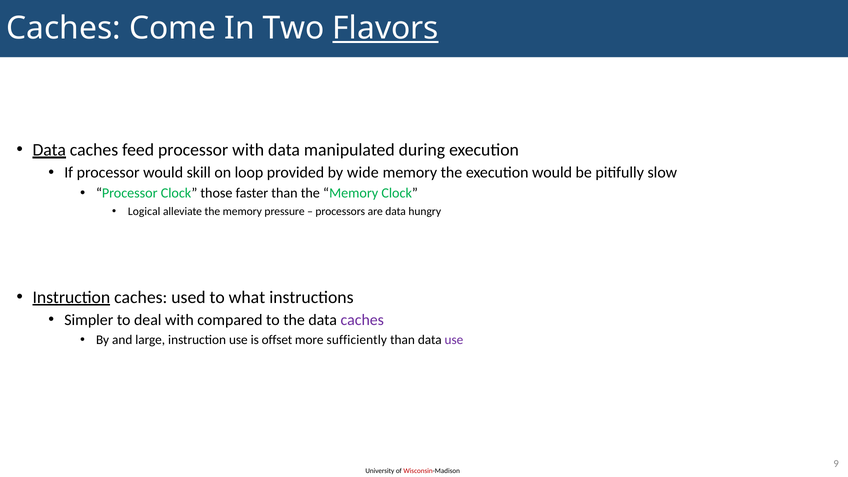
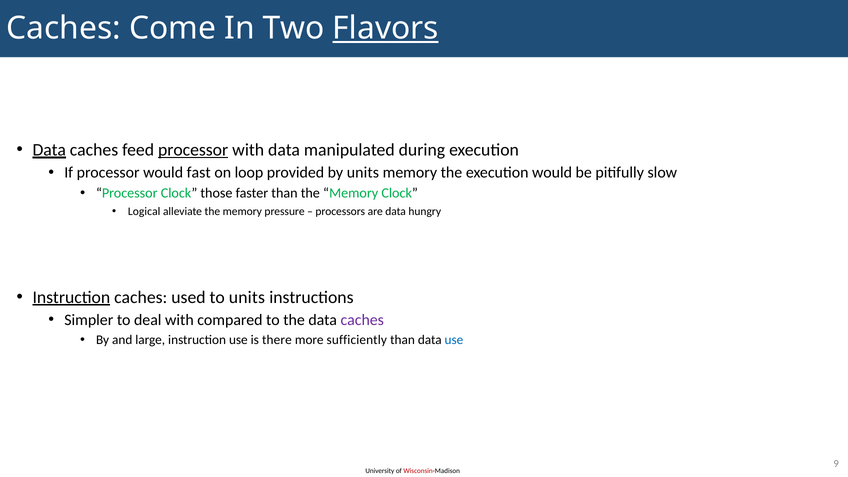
processor underline: none -> present (193, 150)
skill: skill -> fast (199, 172)
by wide: wide -> units (363, 172)
to what: what -> units (247, 297)
offset: offset -> there (277, 340)
use colour: purple -> blue (454, 340)
